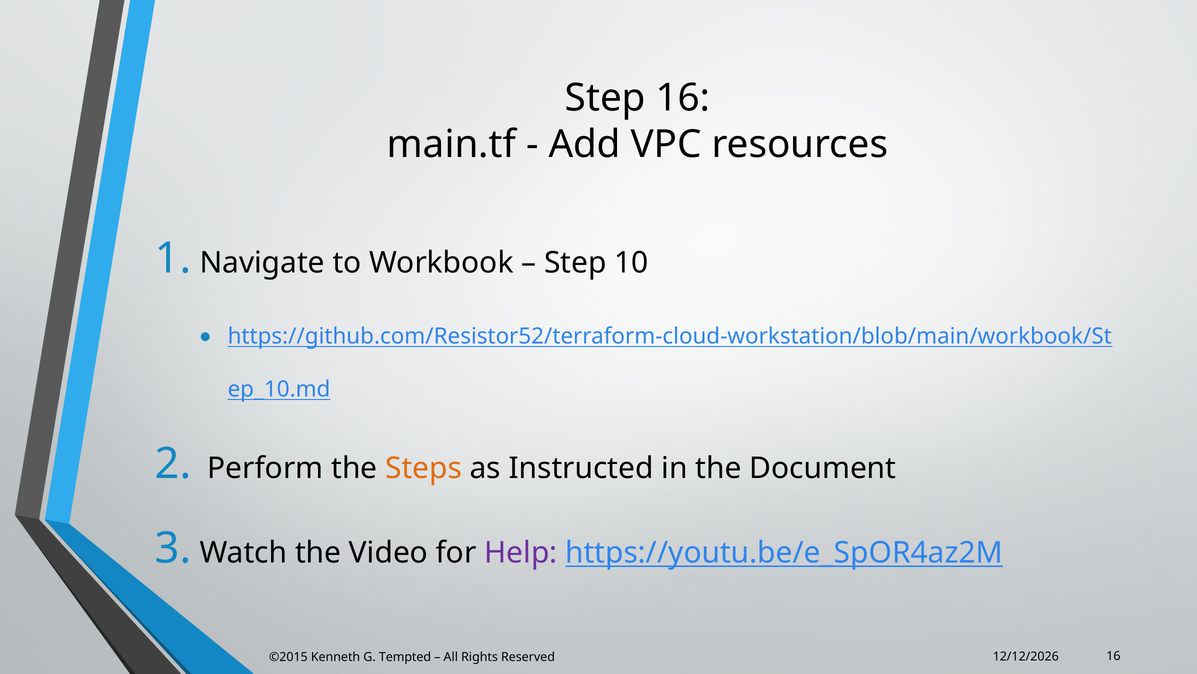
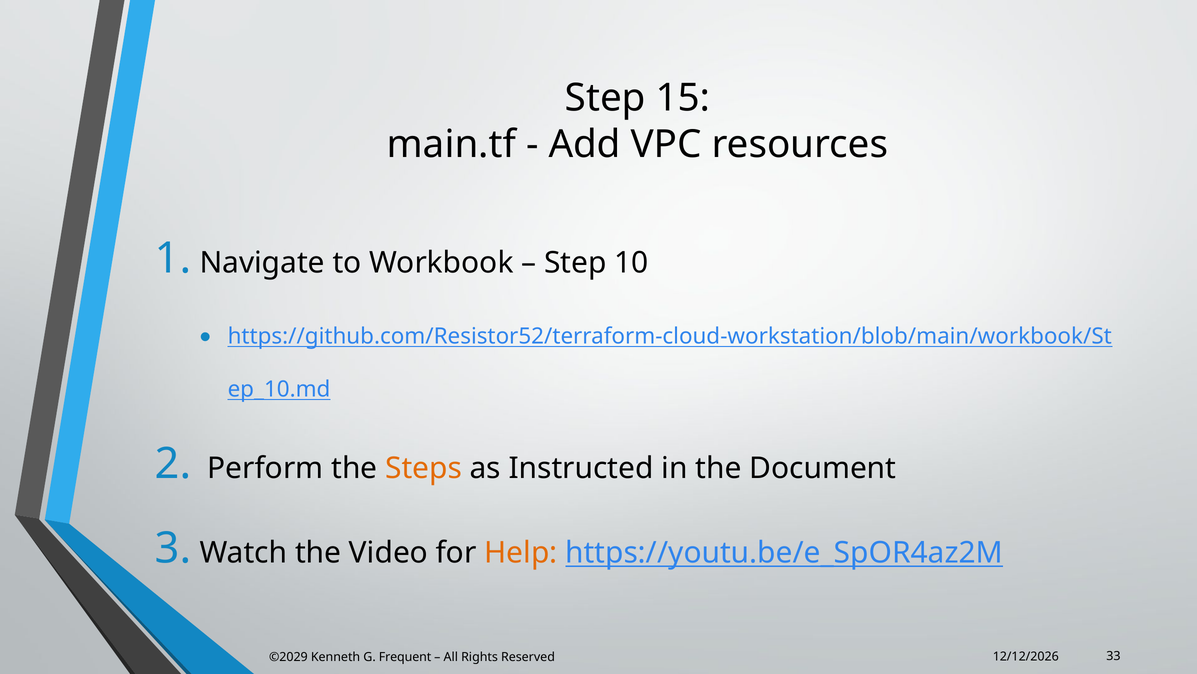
Step 16: 16 -> 15 (683, 98)
Help colour: purple -> orange (521, 552)
©2015: ©2015 -> ©2029 (288, 656)
Tempted: Tempted -> Frequent (405, 656)
Reserved 16: 16 -> 33 (1113, 655)
